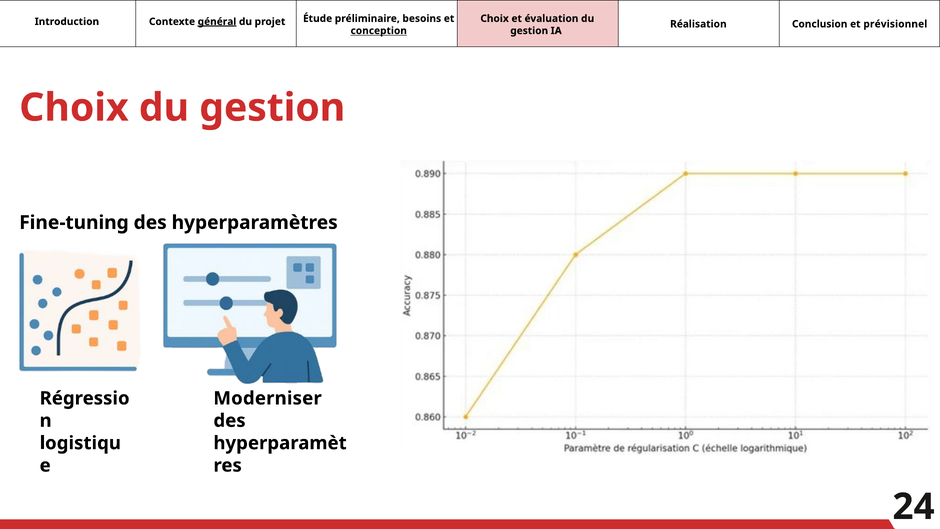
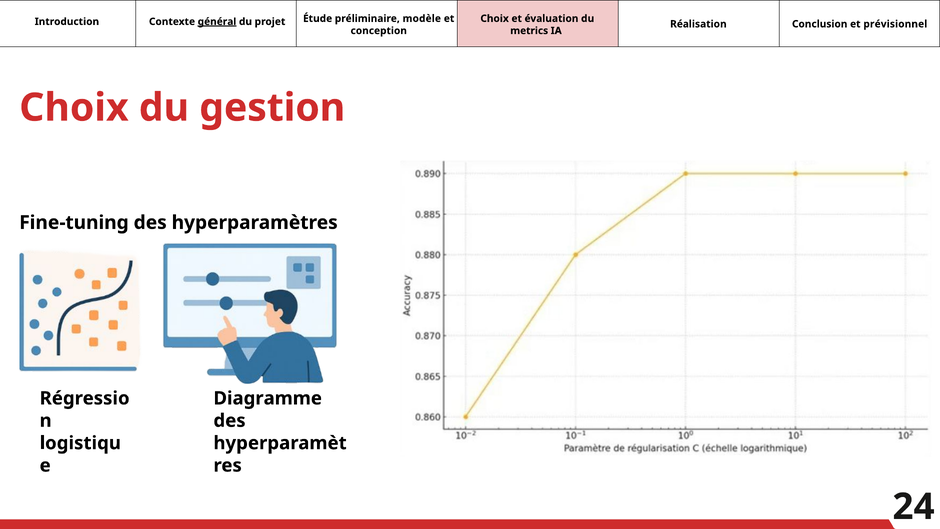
besoins: besoins -> modèle (422, 19)
conception underline: present -> none (379, 31)
gestion: gestion -> metrics (529, 31)
Moderniser: Moderniser -> Diagramme (268, 398)
